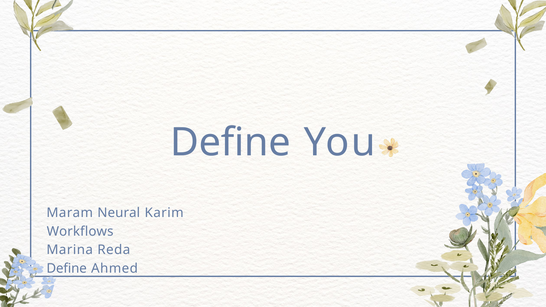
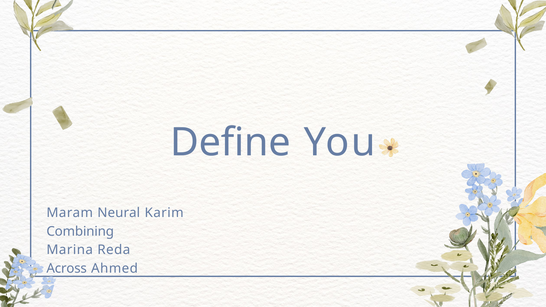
Workflows: Workflows -> Combining (80, 231)
Define: Define -> Across (67, 269)
